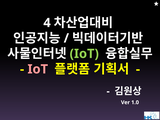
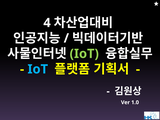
IoT colour: pink -> light blue (38, 69)
